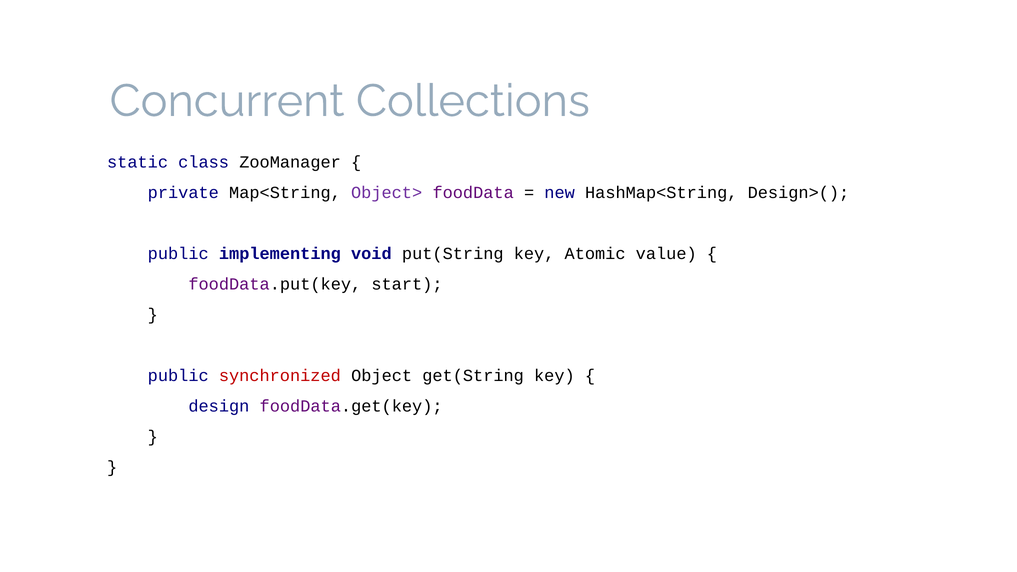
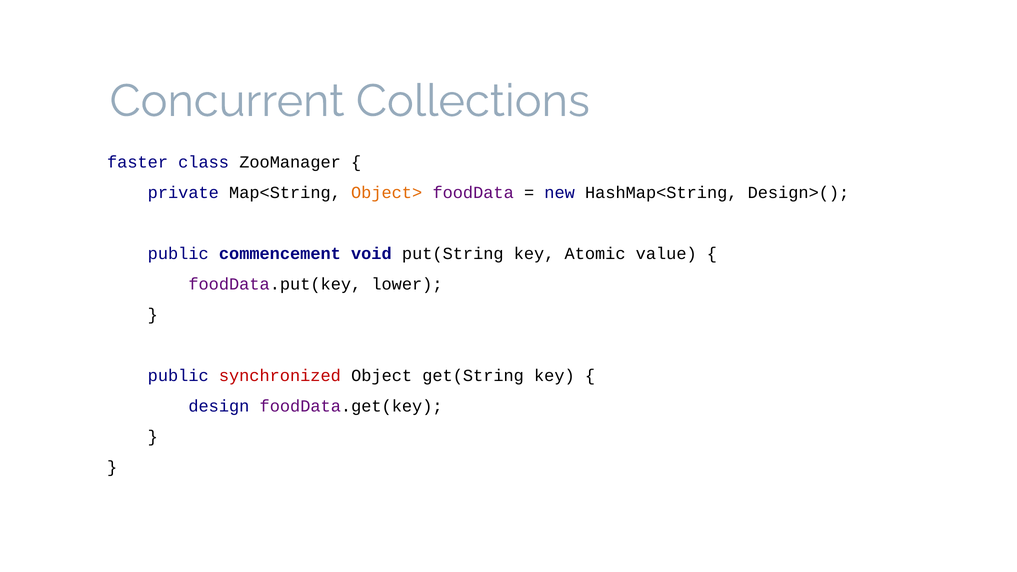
static: static -> faster (138, 162)
Object> colour: purple -> orange (387, 193)
implementing: implementing -> commencement (280, 254)
start: start -> lower (407, 284)
